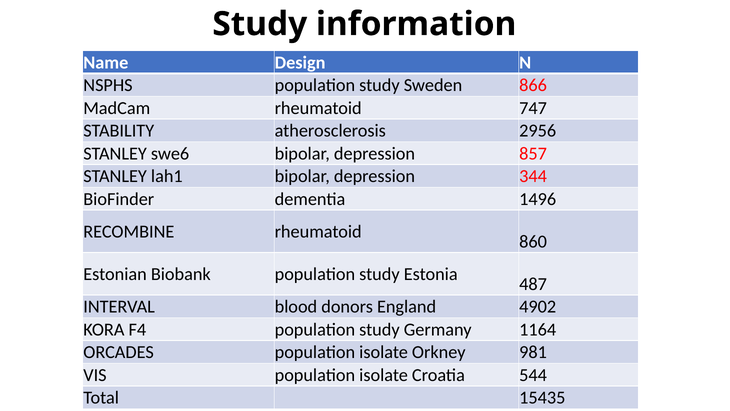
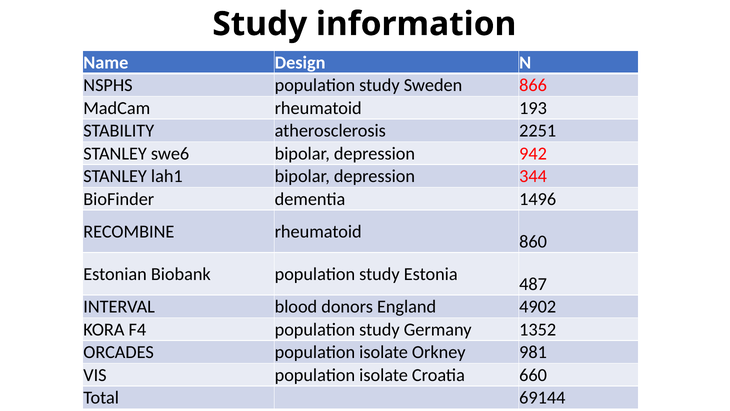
747: 747 -> 193 (533, 108)
2956: 2956 -> 2251 (538, 131)
857: 857 -> 942 (533, 153)
1164: 1164 -> 1352 (538, 329)
544: 544 -> 660 (533, 375)
15435: 15435 -> 69144 (542, 397)
